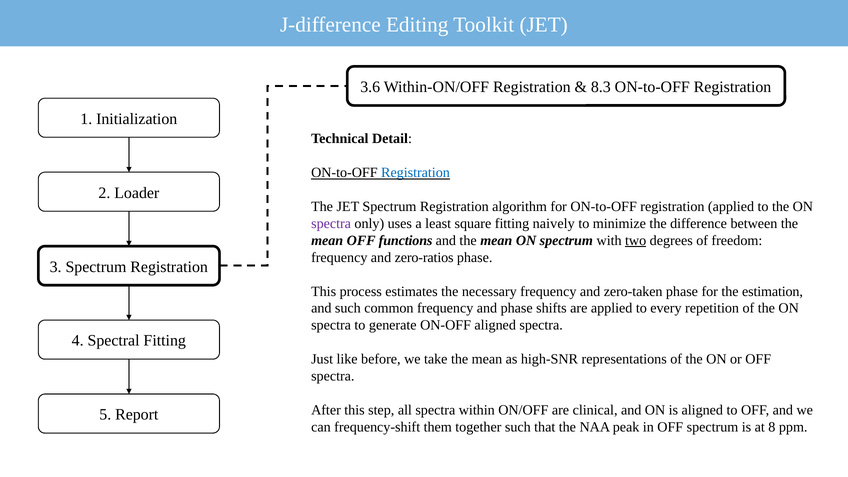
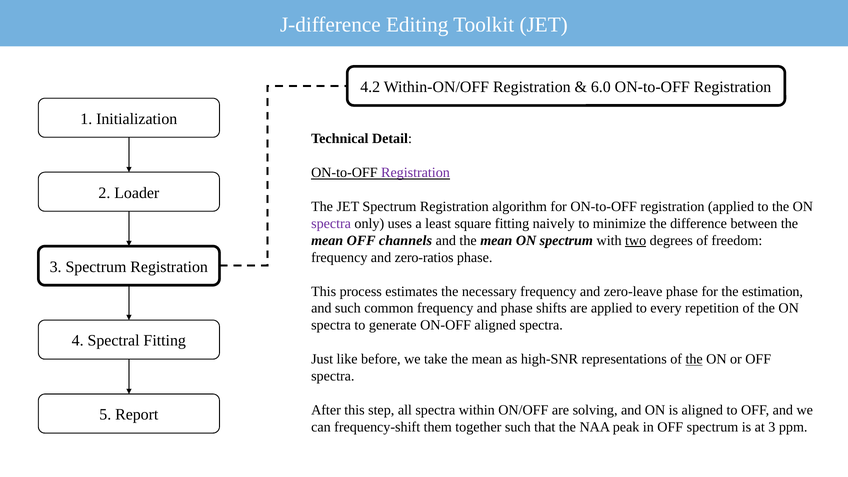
3.6: 3.6 -> 4.2 (370, 87)
8.3: 8.3 -> 6.0 (601, 87)
Registration colour: blue -> purple (415, 173)
functions: functions -> channels (405, 240)
zero-taken: zero-taken -> zero-leave (633, 291)
the underline: none -> present (694, 359)
clinical: clinical -> solving (595, 410)
at 8: 8 -> 3 (772, 427)
